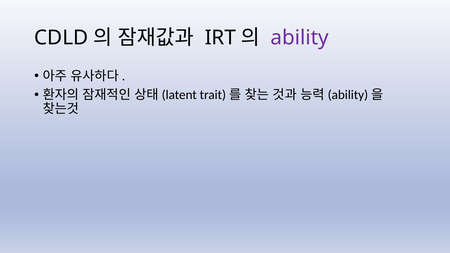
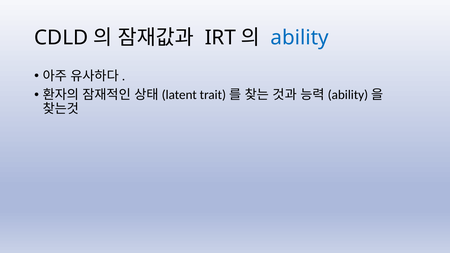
ability colour: purple -> blue (300, 38)
